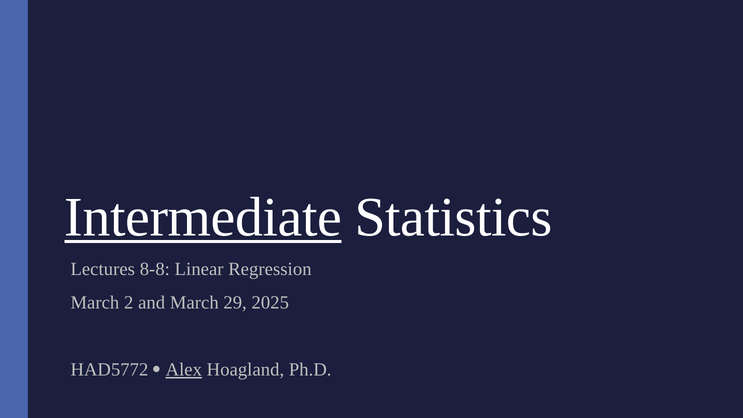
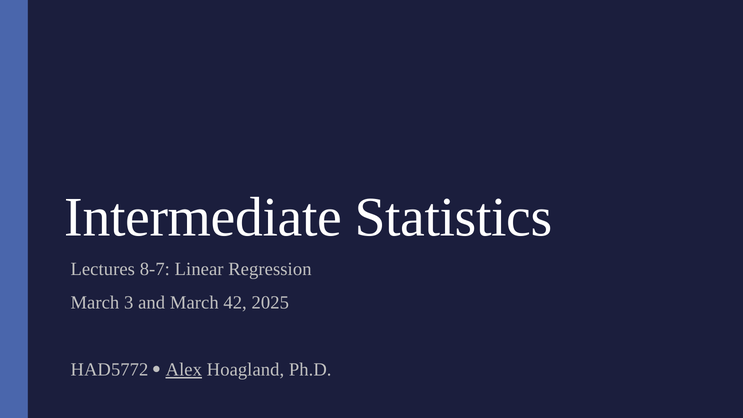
Intermediate underline: present -> none (203, 218)
8-8: 8-8 -> 8-7 (155, 269)
2: 2 -> 3 (129, 303)
29: 29 -> 42 (235, 303)
